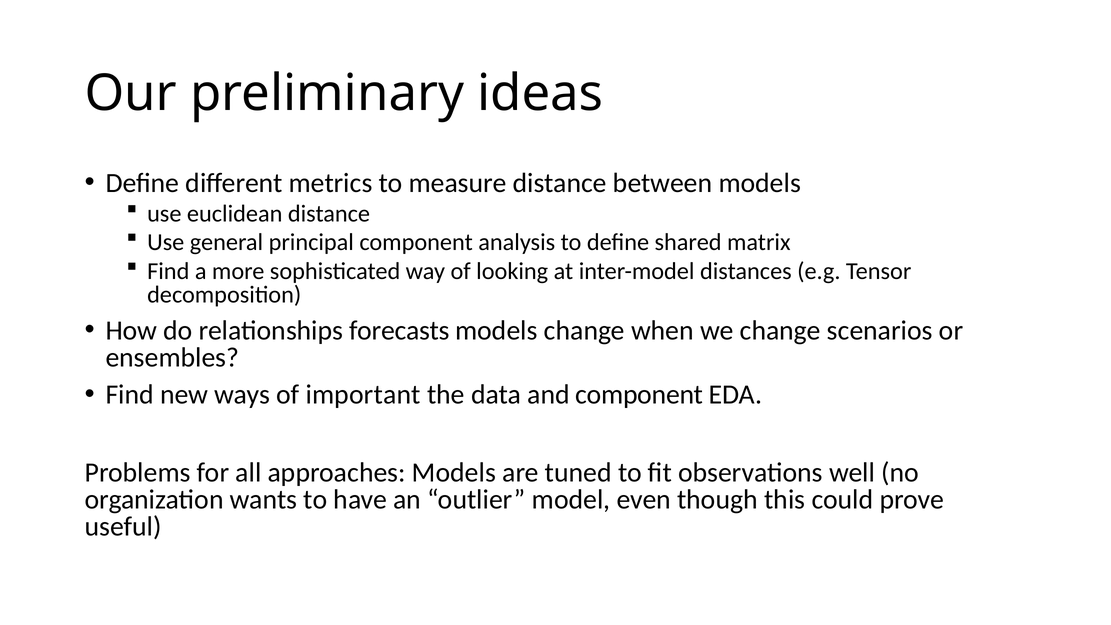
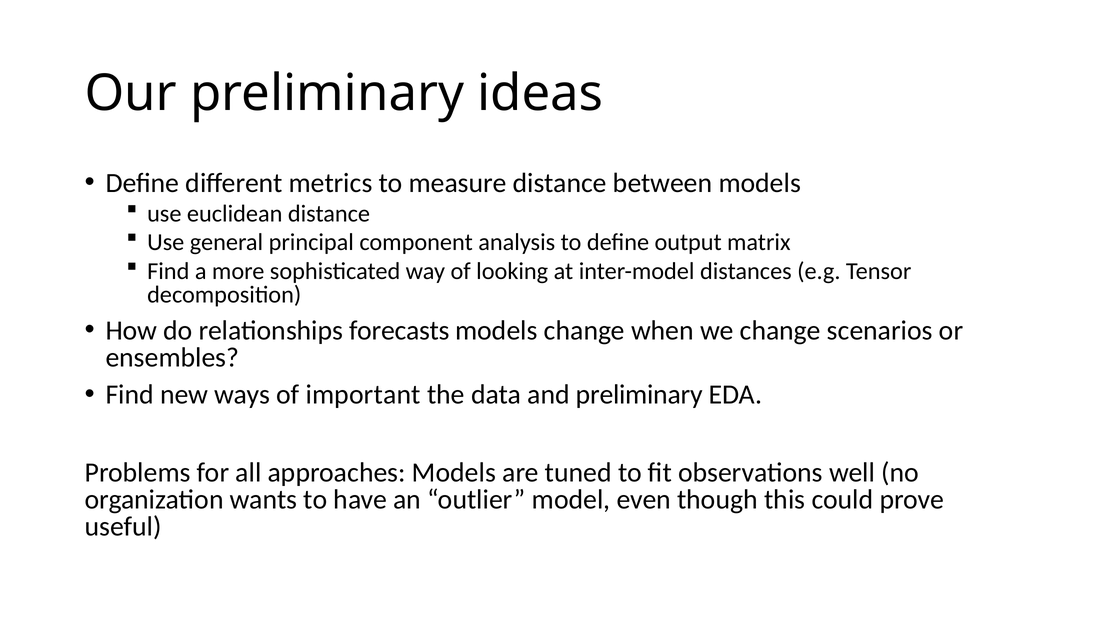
shared: shared -> output (688, 242)
and component: component -> preliminary (639, 395)
